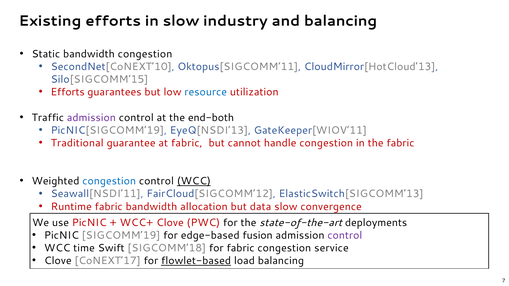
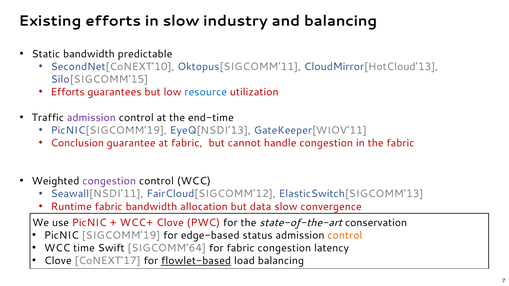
bandwidth congestion: congestion -> predictable (145, 54)
end-both: end-both -> end-time (211, 118)
Traditional: Traditional -> Conclusion (77, 143)
congestion colour: blue -> purple (109, 181)
WCC underline: present -> none (194, 181)
deployments: deployments -> conservation (376, 223)
fusion: fusion -> status (258, 236)
control colour: purple -> orange (345, 236)
SIGCOMM’18: SIGCOMM’18 -> SIGCOMM’64 (167, 248)
service: service -> latency (332, 248)
